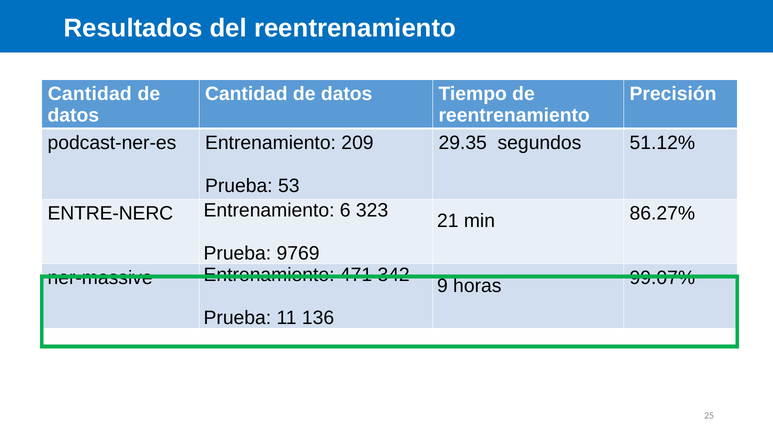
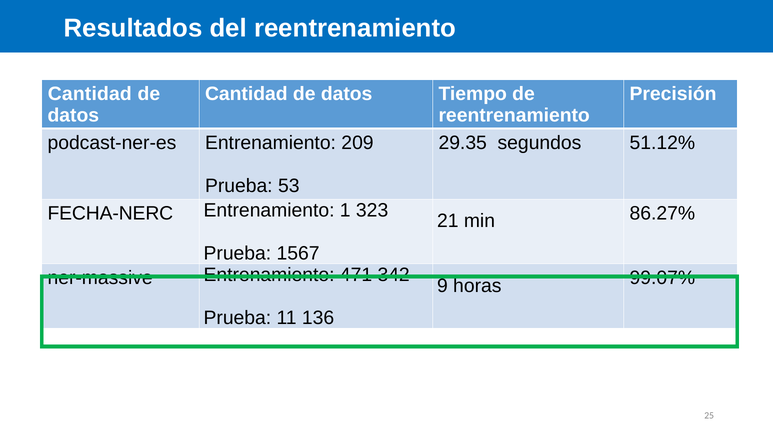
ENTRE-NERC: ENTRE-NERC -> FECHA-NERC (110, 213)
6: 6 -> 1 (345, 210)
9769: 9769 -> 1567 (298, 253)
